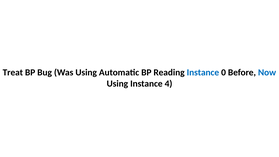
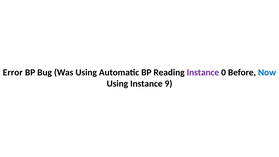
Treat: Treat -> Error (13, 72)
Instance colour: blue -> purple (203, 72)
4: 4 -> 9 (168, 84)
